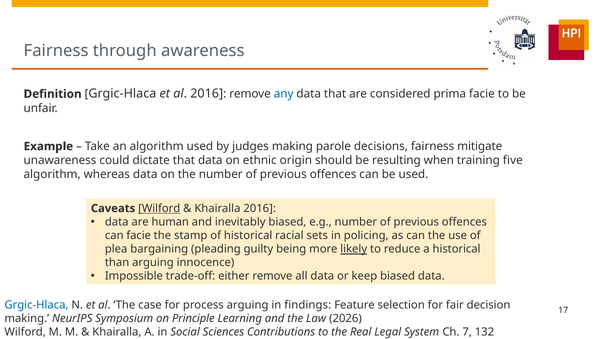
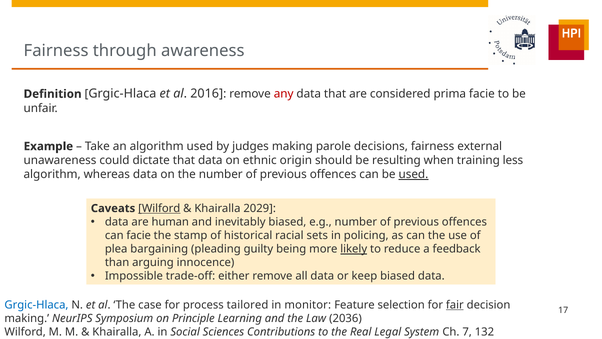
any colour: blue -> red (284, 94)
mitigate: mitigate -> external (480, 146)
five: five -> less (513, 160)
used underline: none -> present (413, 174)
Khairalla 2016: 2016 -> 2029 (260, 208)
a historical: historical -> feedback (457, 249)
process arguing: arguing -> tailored (248, 305)
findings: findings -> monitor (308, 305)
fair underline: none -> present (455, 305)
2026: 2026 -> 2036 (345, 318)
